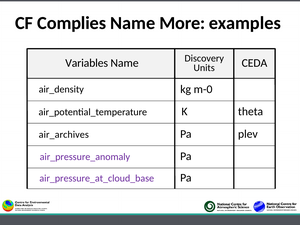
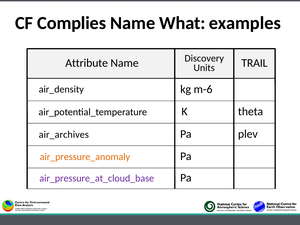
More: More -> What (182, 23)
Variables: Variables -> Attribute (87, 63)
CEDA: CEDA -> TRAIL (254, 63)
m-0: m-0 -> m-6 (203, 89)
air_pressure_anomaly colour: purple -> orange (85, 157)
